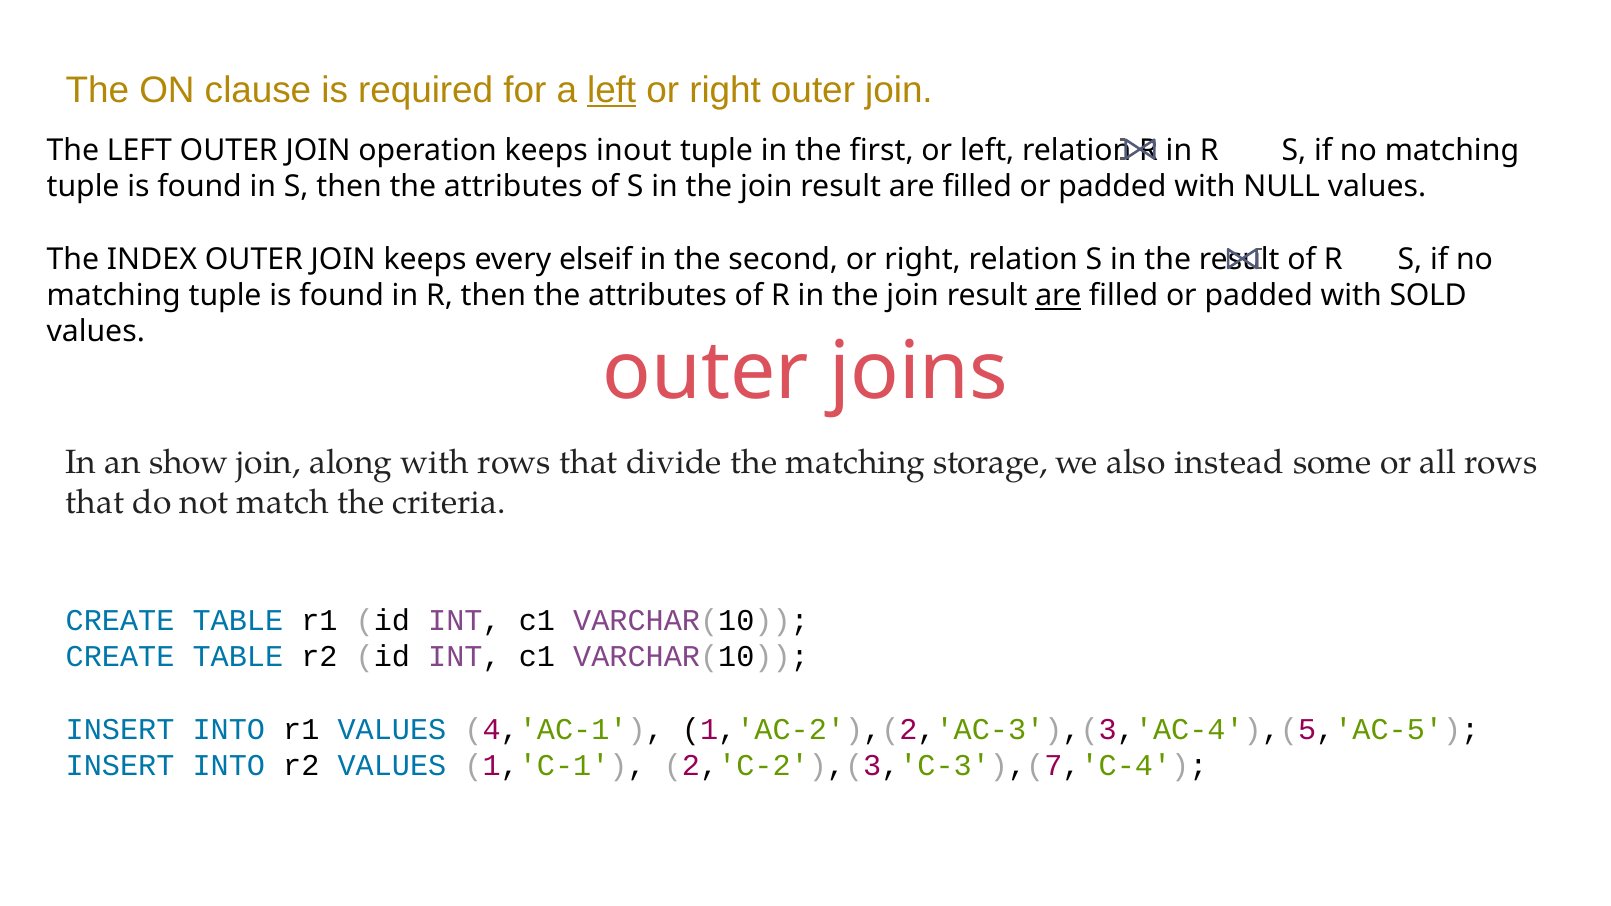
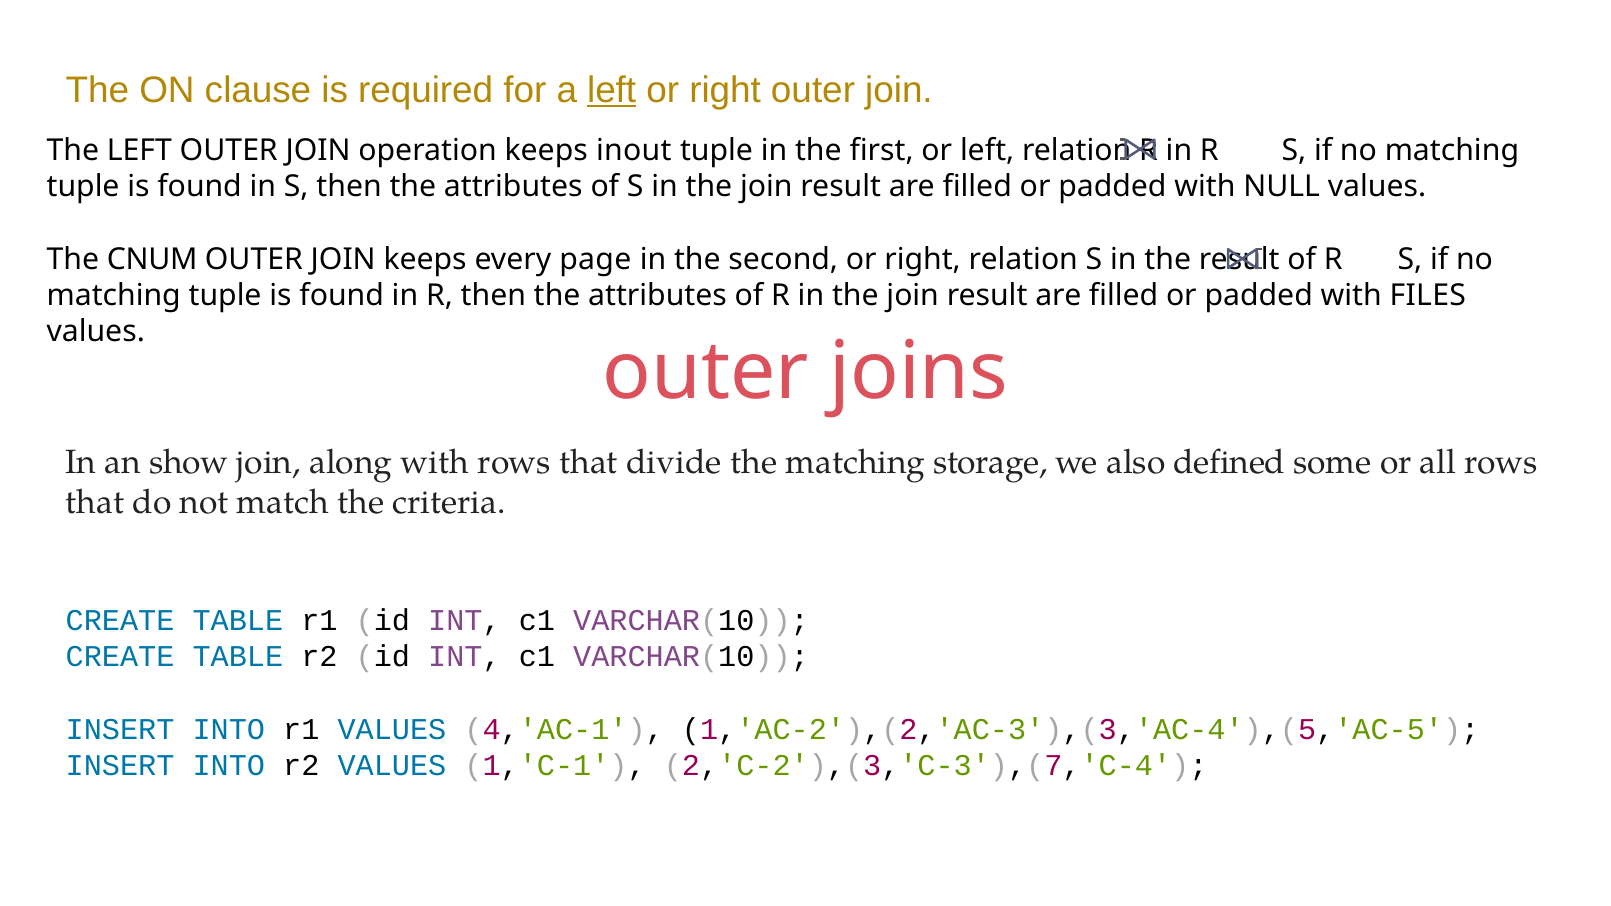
INDEX: INDEX -> CNUM (152, 260)
elseif: elseif -> page (595, 260)
are underline: present -> none (1058, 296)
SOLD: SOLD -> FILES (1428, 296)
instead: instead -> defined (1230, 462)
